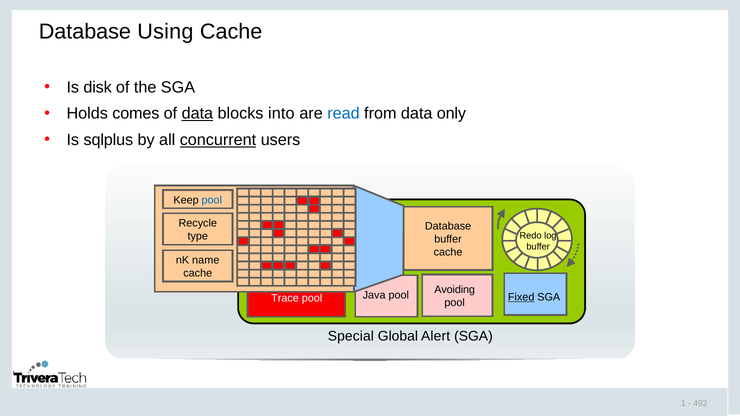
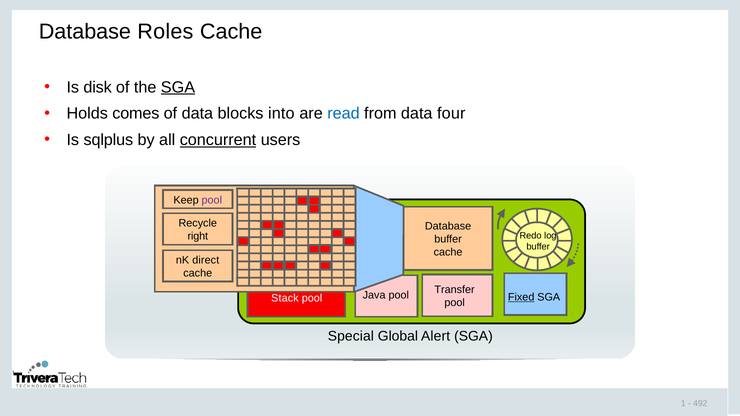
Using: Using -> Roles (165, 32)
SGA underline: none -> present (178, 87)
data underline: present -> none (197, 114)
only: only -> four (451, 114)
pool colour: blue -> purple (212, 200)
type: type -> right (198, 236)
name: name -> direct (206, 260)
Avoiding: Avoiding -> Transfer (455, 290)
Trace: Trace -> Stack (285, 299)
